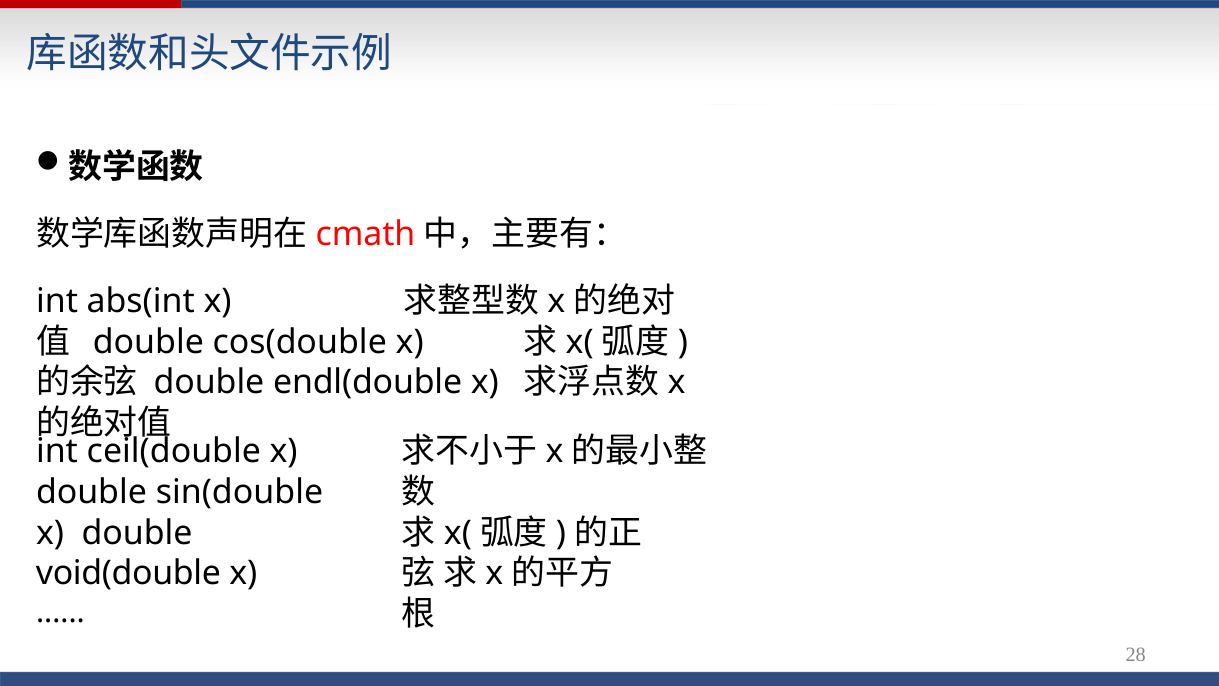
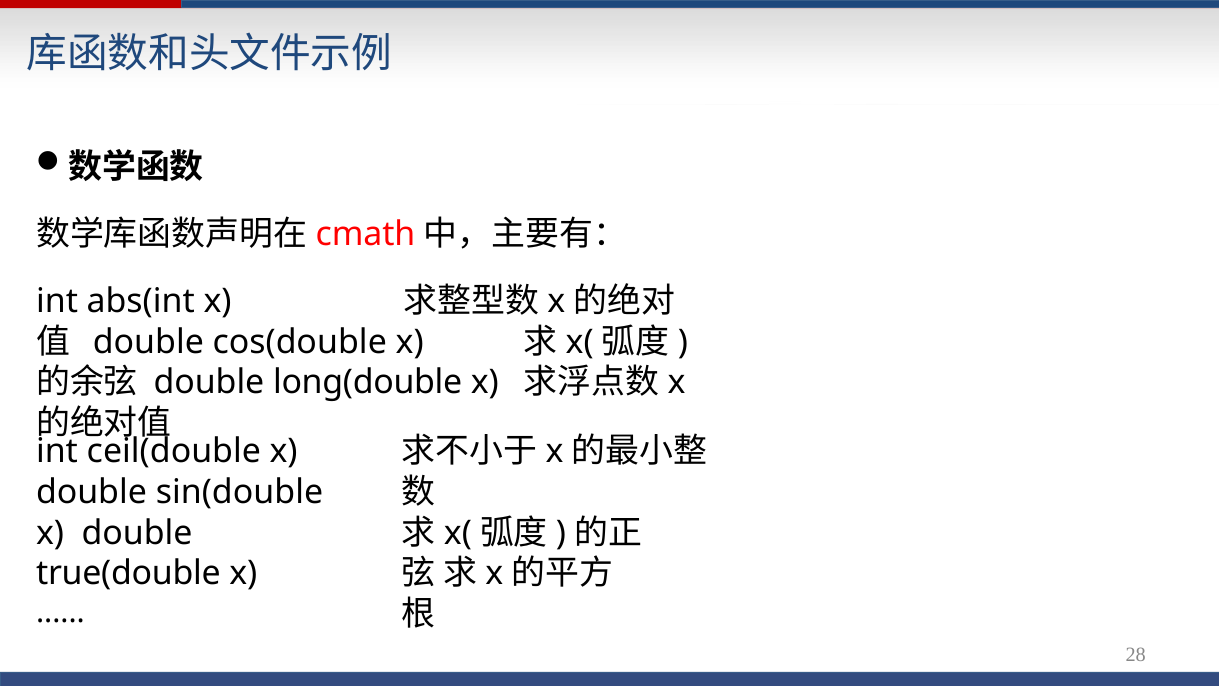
endl(double: endl(double -> long(double (368, 383)
void(double: void(double -> true(double (128, 574)
